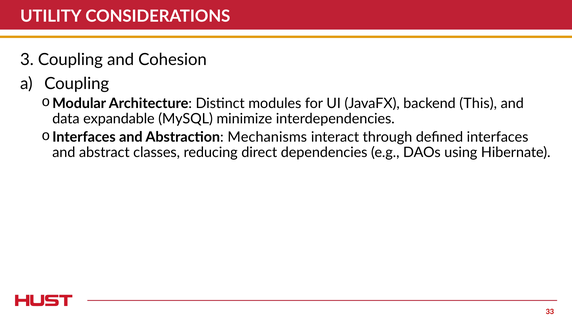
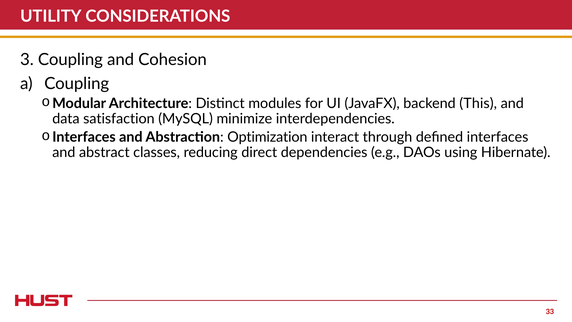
expandable: expandable -> satisfaction (119, 119)
Mechanisms: Mechanisms -> Optimization (267, 137)
